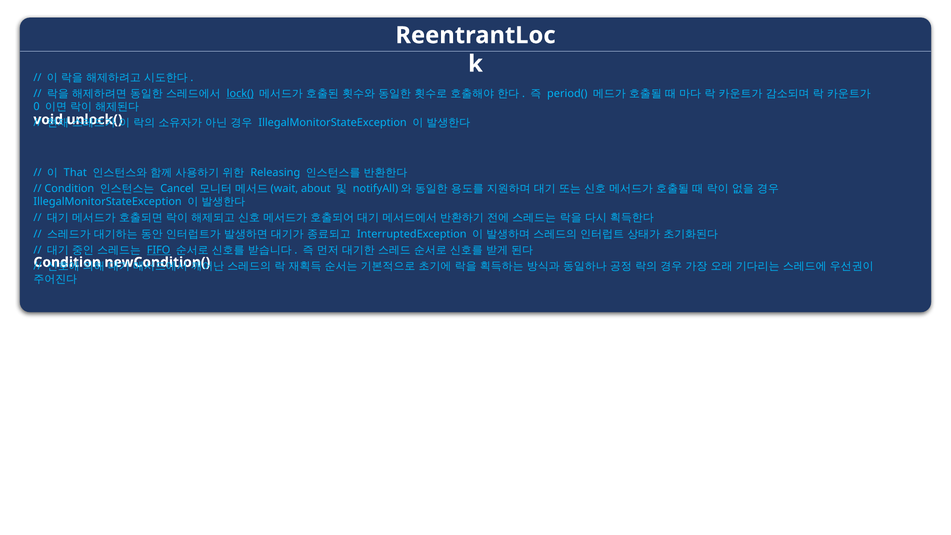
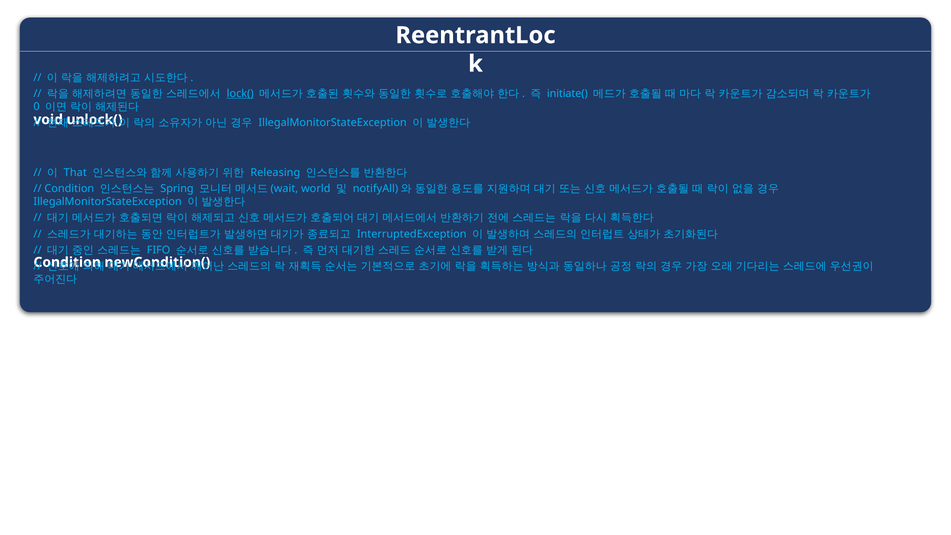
period(: period( -> initiate( (567, 94)
Cancel: Cancel -> Spring (177, 189)
about: about -> world (316, 189)
FIFO underline: present -> none (159, 250)
